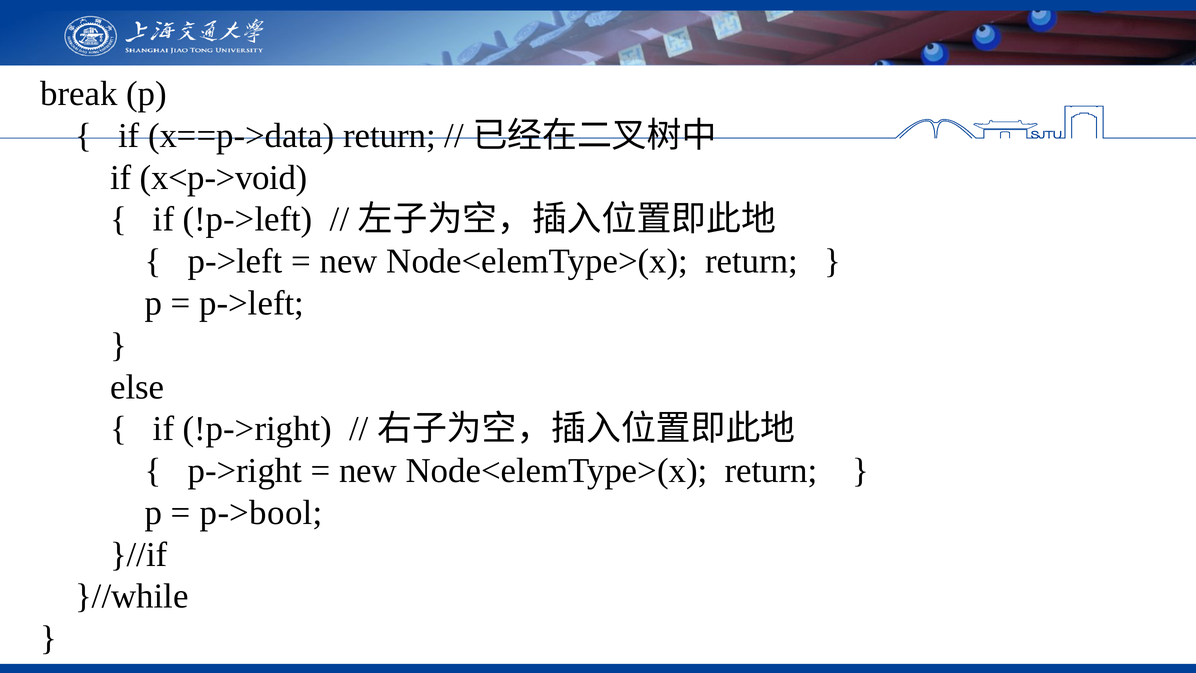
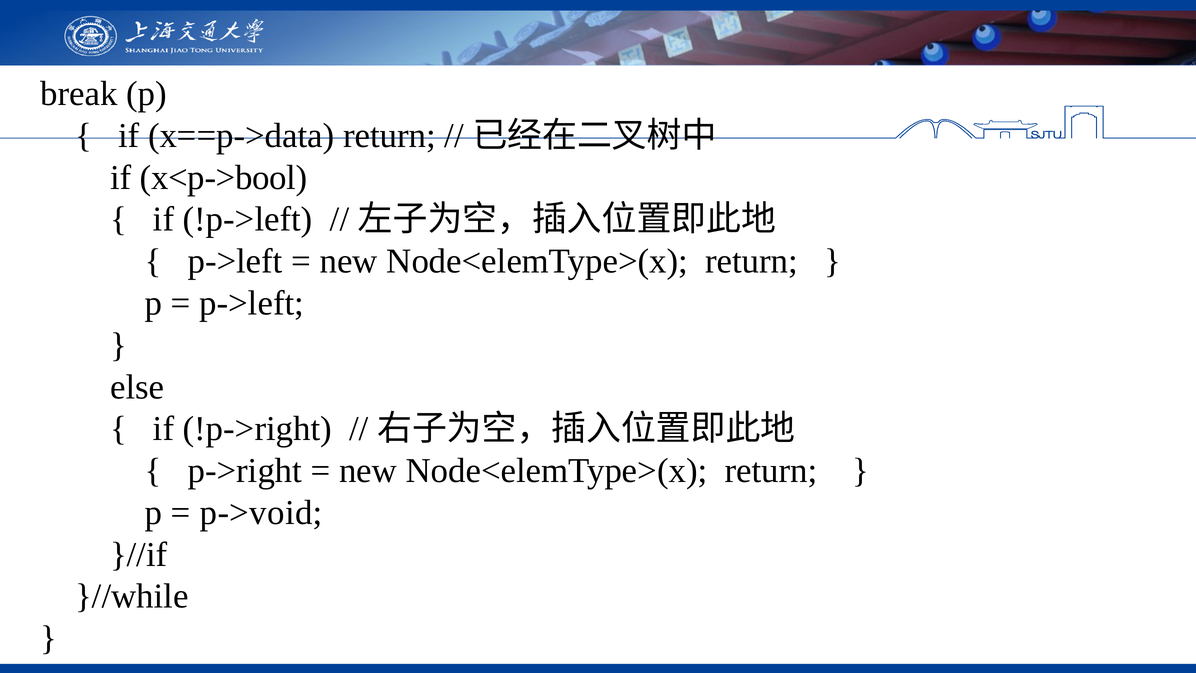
x<p->void: x<p->void -> x<p->bool (224, 177)
p->bool: p->bool -> p->void (261, 512)
